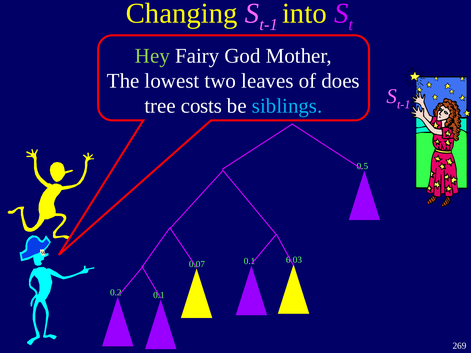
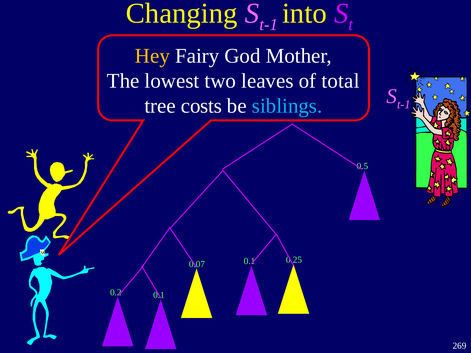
Hey colour: light green -> yellow (152, 56)
does: does -> total (340, 81)
6.03: 6.03 -> 0.25 (294, 260)
